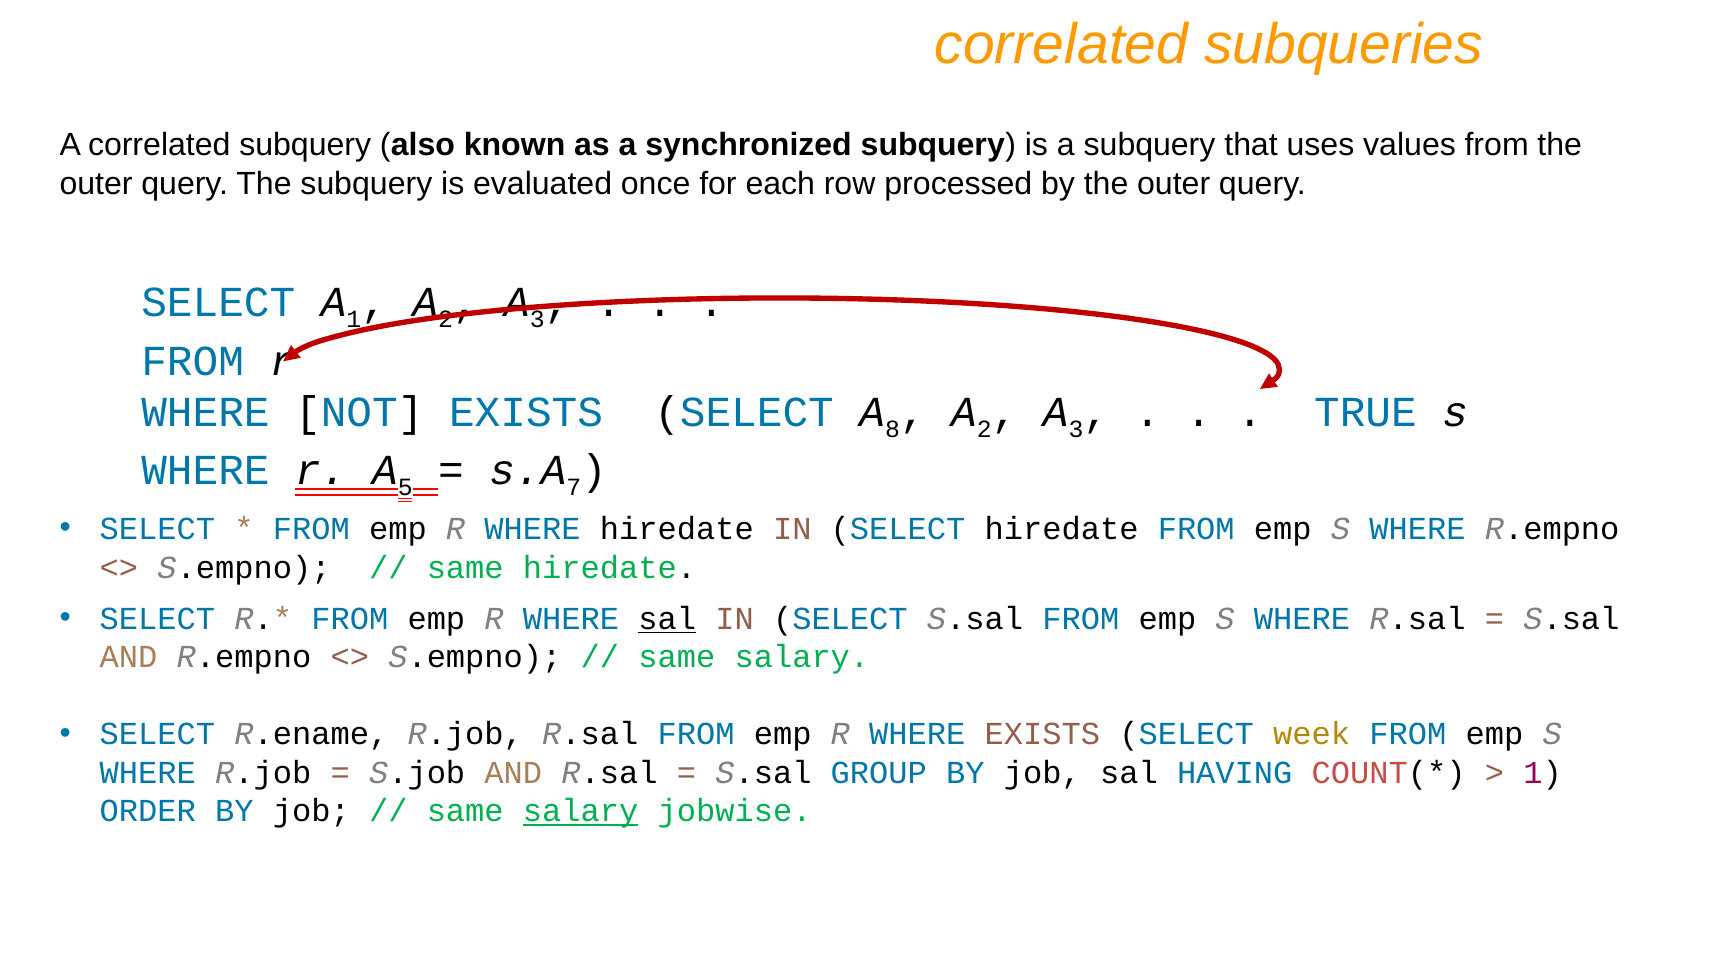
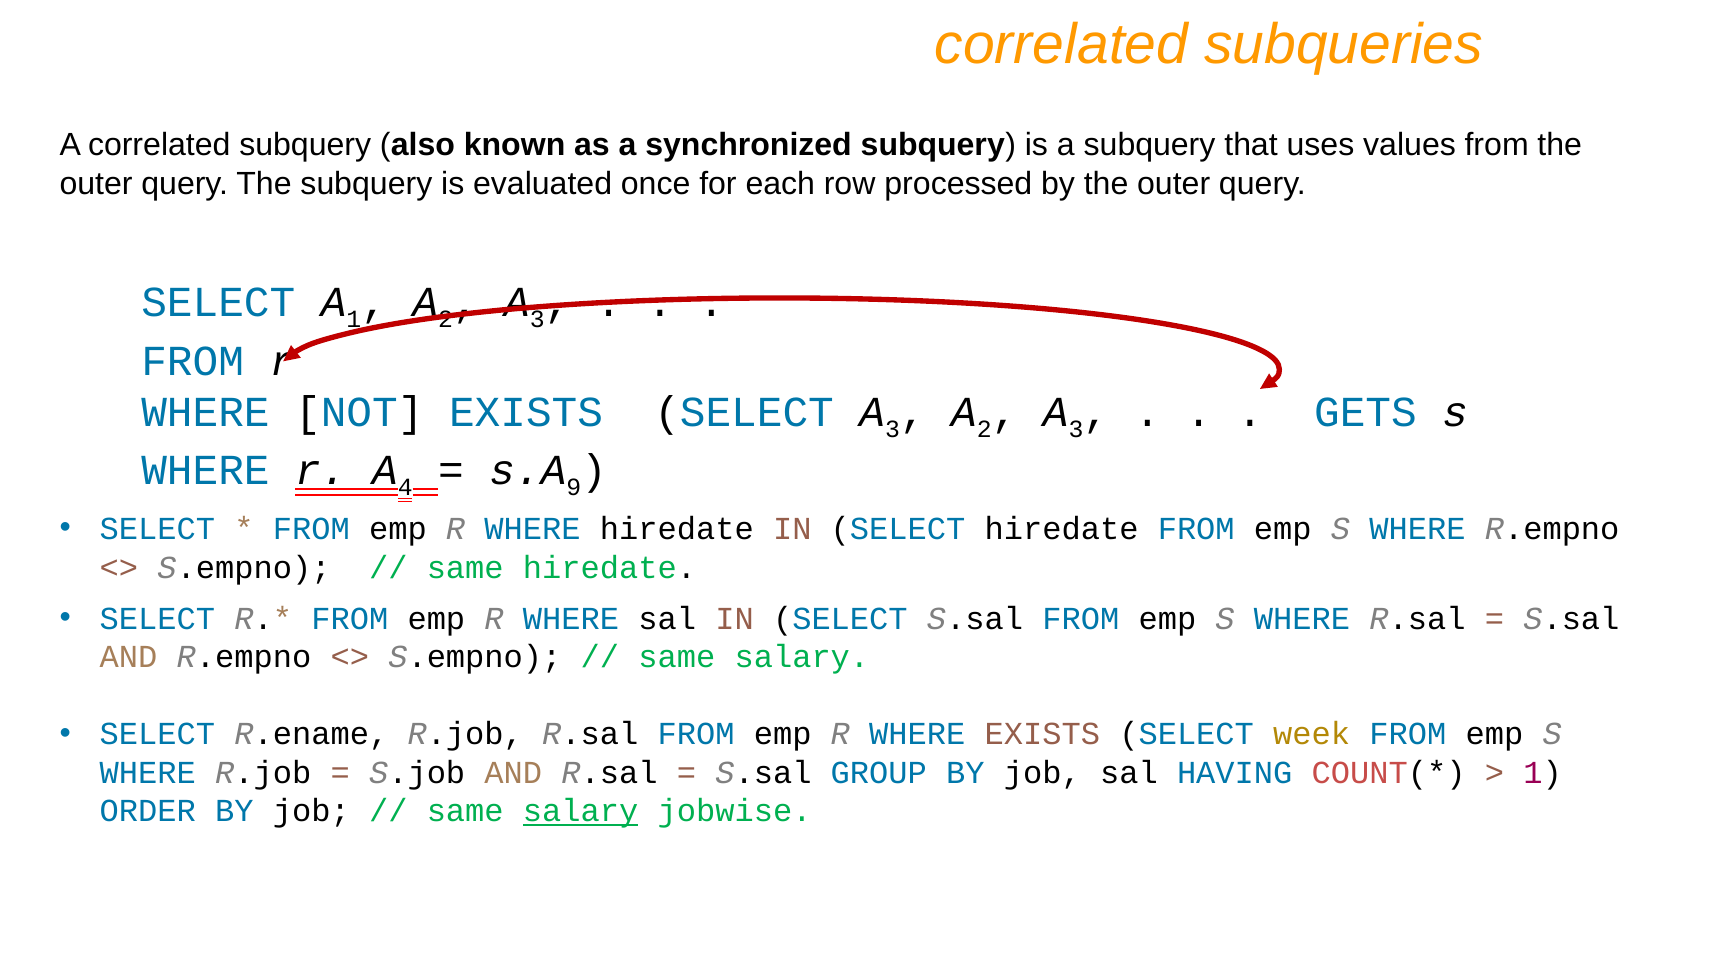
SELECT A 8: 8 -> 3 (893, 429)
TRUE: TRUE -> GETS (1365, 412)
5: 5 -> 4 (405, 487)
7: 7 -> 9 (574, 487)
sal underline: present -> none (667, 619)
